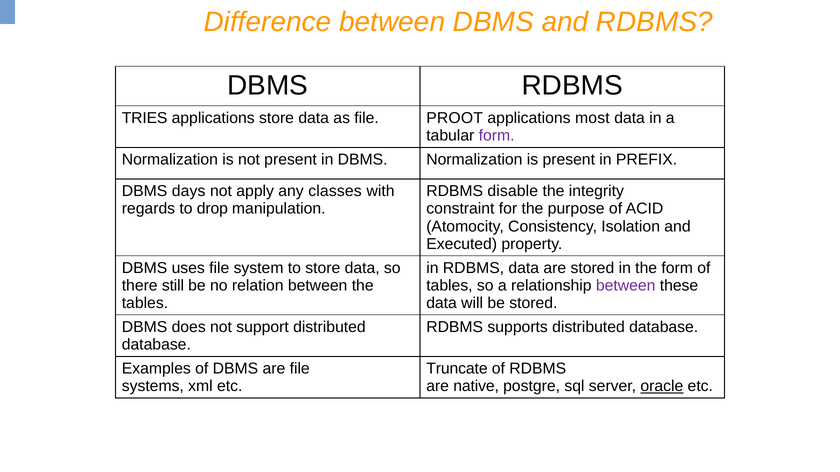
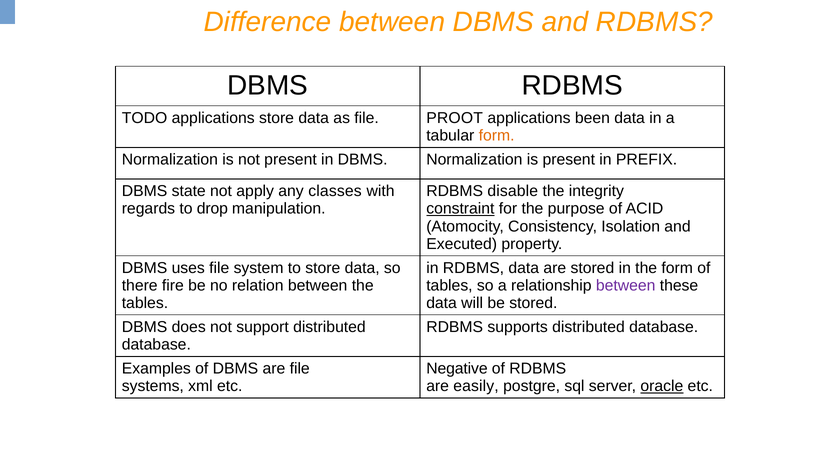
TRIES: TRIES -> TODO (145, 118)
most: most -> been (592, 118)
form colour: purple -> orange (497, 136)
days: days -> state (189, 191)
constraint underline: none -> present (460, 209)
still: still -> fire (173, 286)
Truncate: Truncate -> Negative (457, 369)
native: native -> easily (476, 387)
